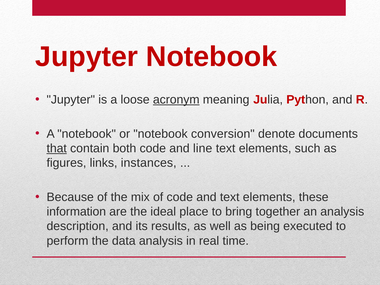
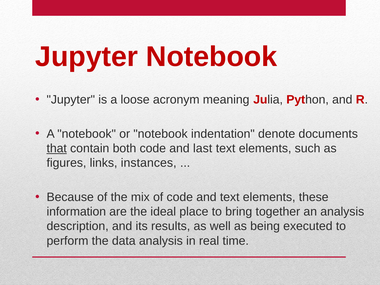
acronym underline: present -> none (176, 100)
conversion: conversion -> indentation (223, 134)
line: line -> last (203, 148)
